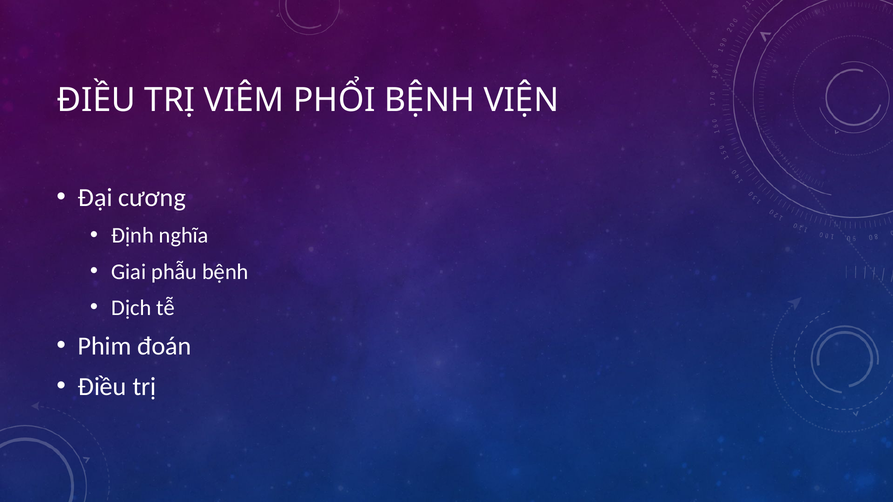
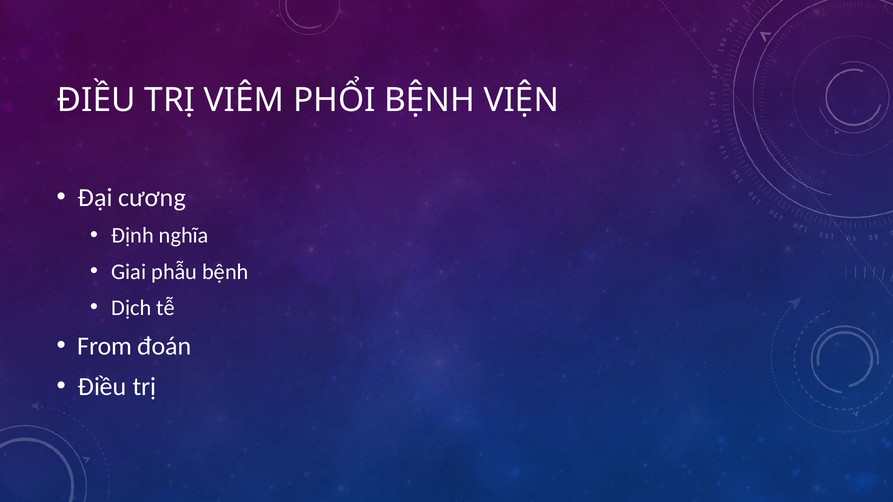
Phim: Phim -> From (105, 346)
